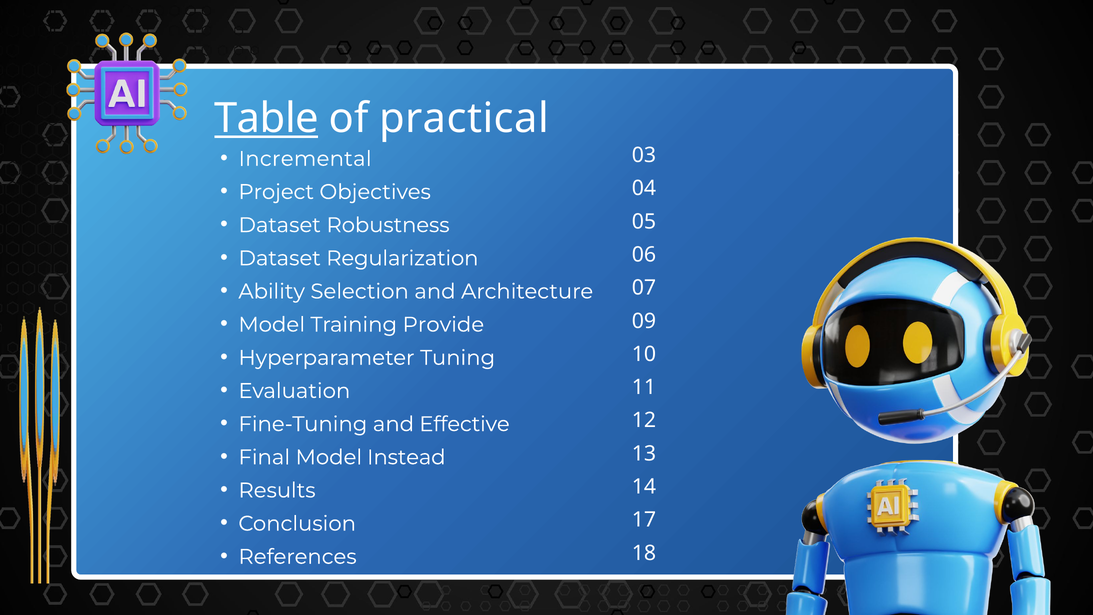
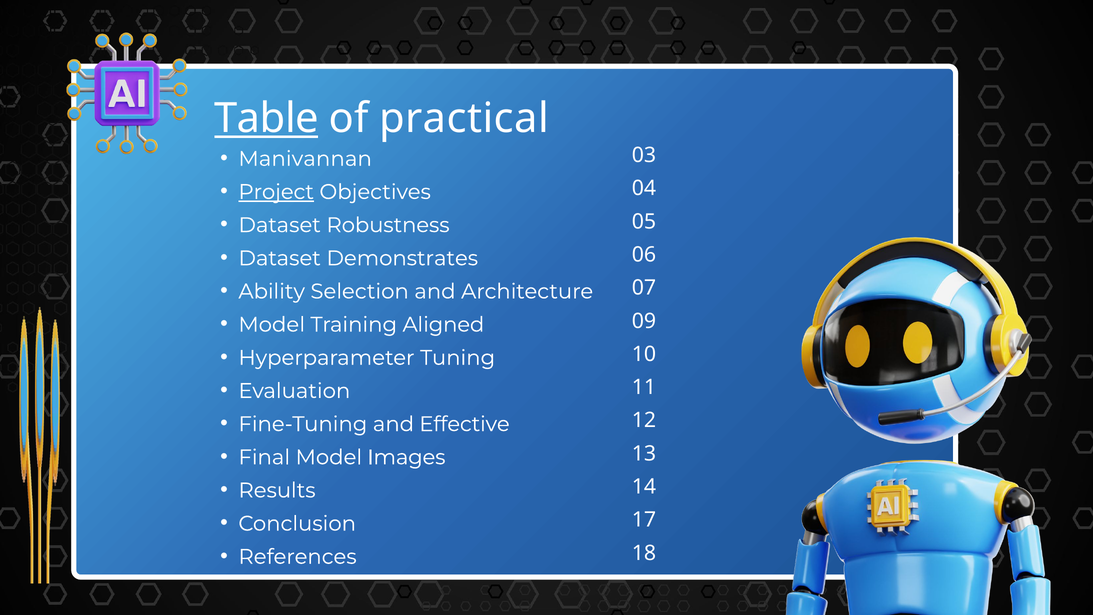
Incremental: Incremental -> Manivannan (305, 159)
Project underline: none -> present (276, 192)
Regularization: Regularization -> Demonstrates (402, 258)
Provide: Provide -> Aligned (443, 325)
Instead: Instead -> Images (406, 457)
